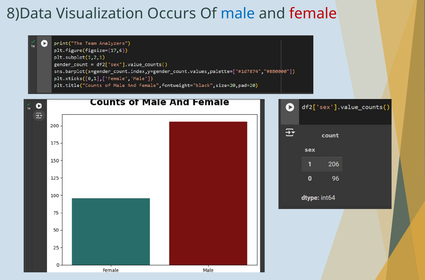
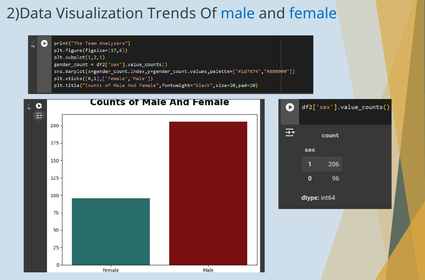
8)Data: 8)Data -> 2)Data (29, 14)
Occurs: Occurs -> Trends (172, 14)
female colour: red -> blue (313, 14)
